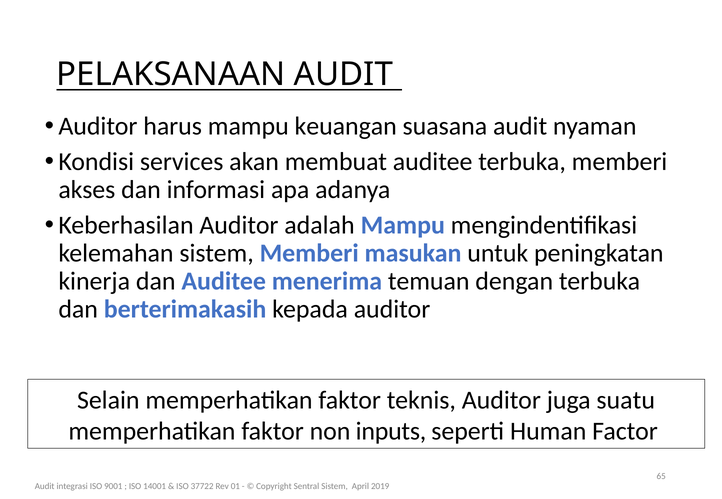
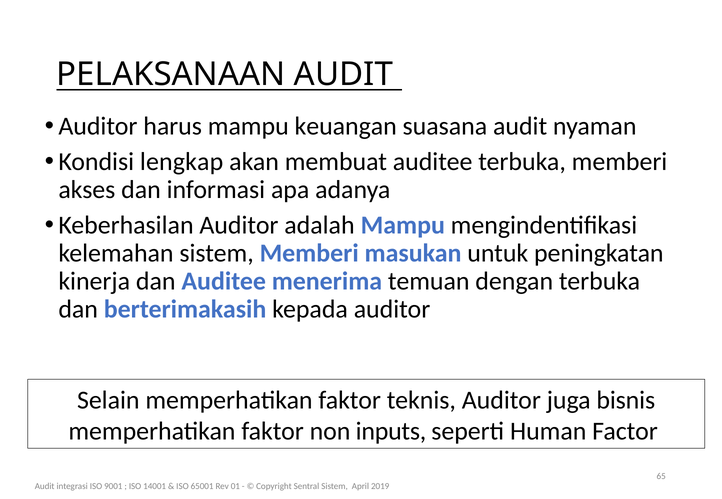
services: services -> lengkap (182, 162)
suatu: suatu -> bisnis (626, 401)
37722: 37722 -> 65001 (202, 487)
